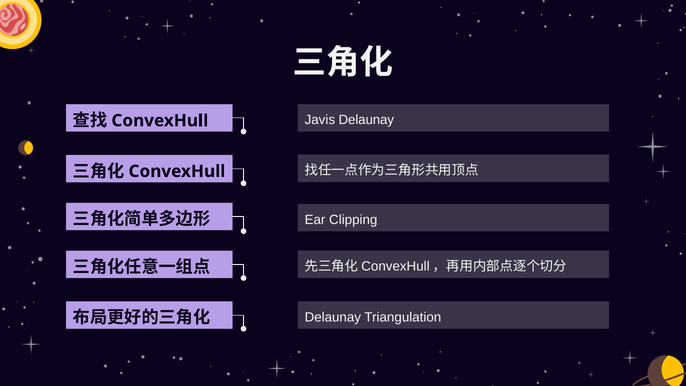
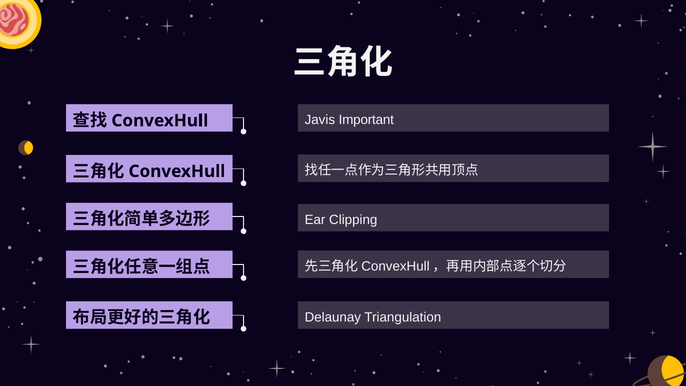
Javis Delaunay: Delaunay -> Important (366, 120)
